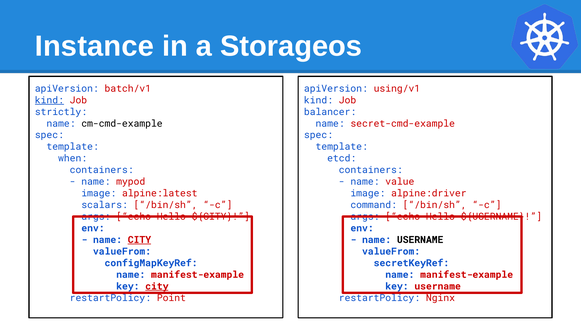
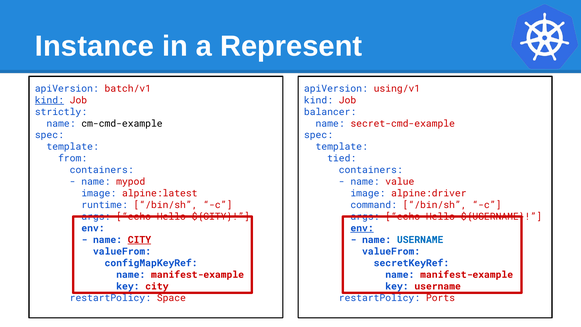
Storageos: Storageos -> Represent (291, 46)
when: when -> from (73, 158)
etcd: etcd -> tied (342, 158)
scalars: scalars -> runtime (105, 205)
env underline: none -> present (362, 228)
USERNAME colour: black -> blue (420, 240)
city underline: present -> none (157, 286)
Point: Point -> Space (171, 298)
Nginx: Nginx -> Ports (440, 298)
